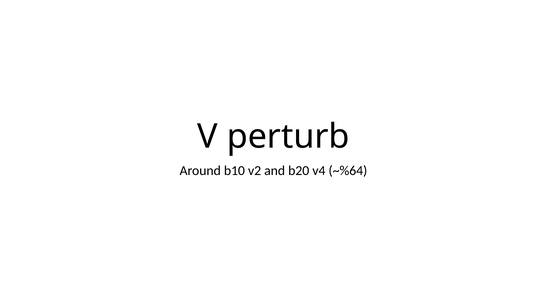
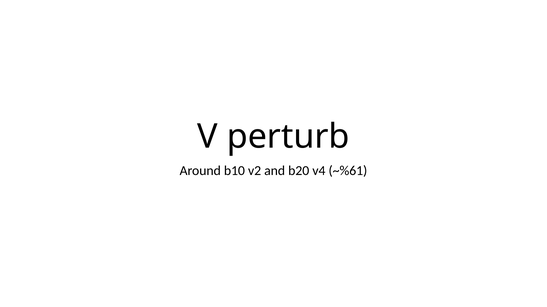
~%64: ~%64 -> ~%61 (348, 171)
